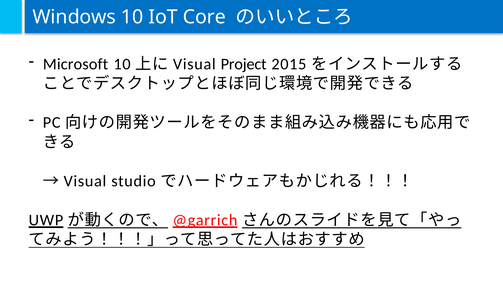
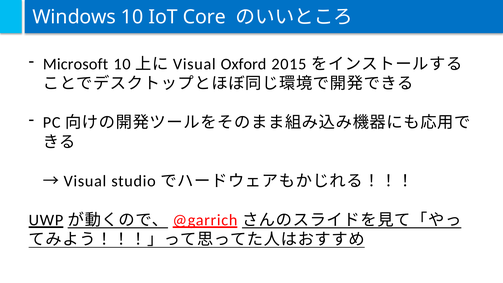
Project: Project -> Oxford (244, 64)
